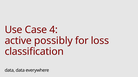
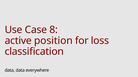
4: 4 -> 8 (54, 30)
possibly: possibly -> position (53, 41)
